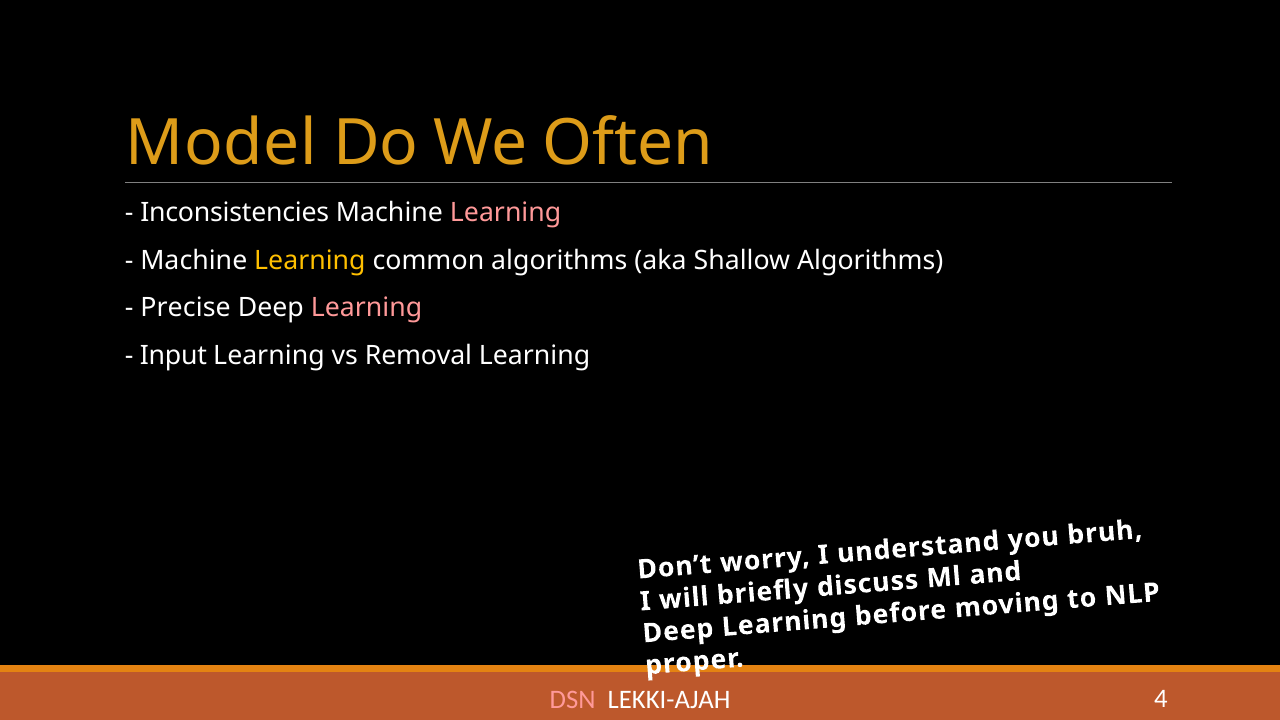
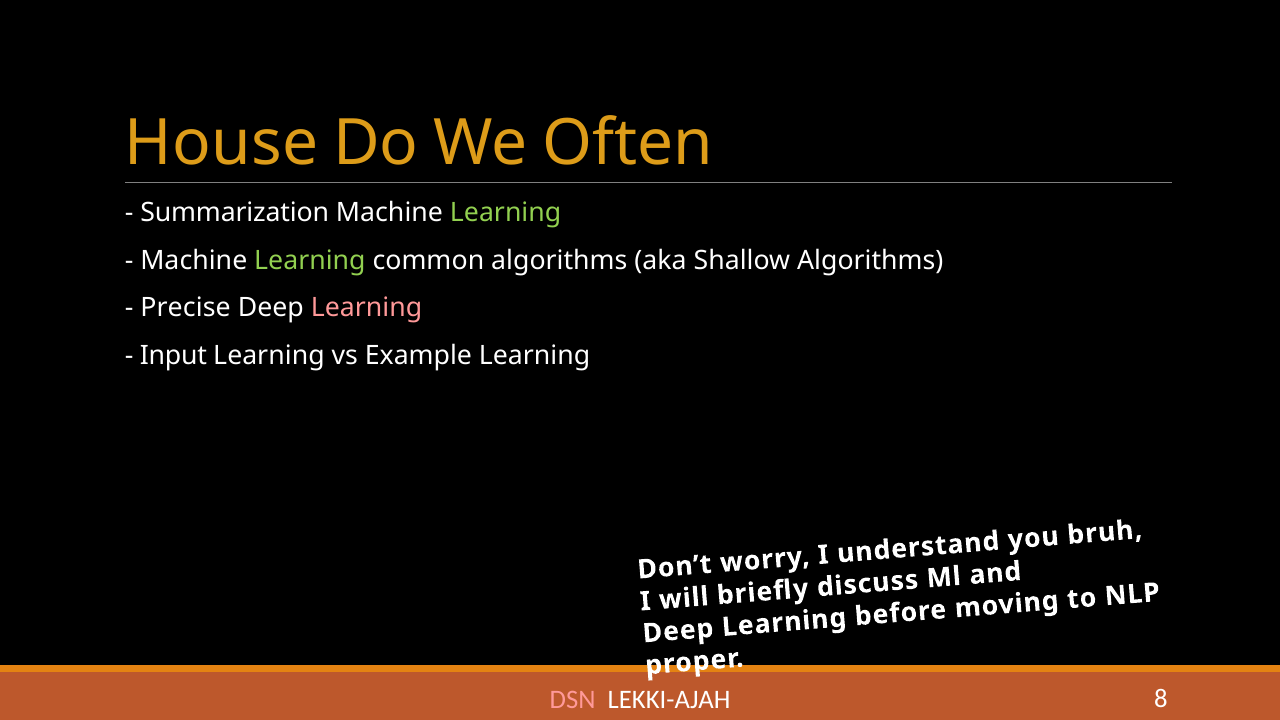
Model: Model -> House (221, 143)
Inconsistencies: Inconsistencies -> Summarization (235, 213)
Learning colour: pink -> light green (506, 213)
Learning colour: yellow -> light green (310, 260)
Removal: Removal -> Example (418, 355)
4: 4 -> 8 (1161, 699)
